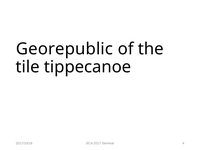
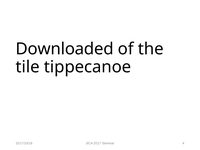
Georepublic: Georepublic -> Downloaded (65, 49)
